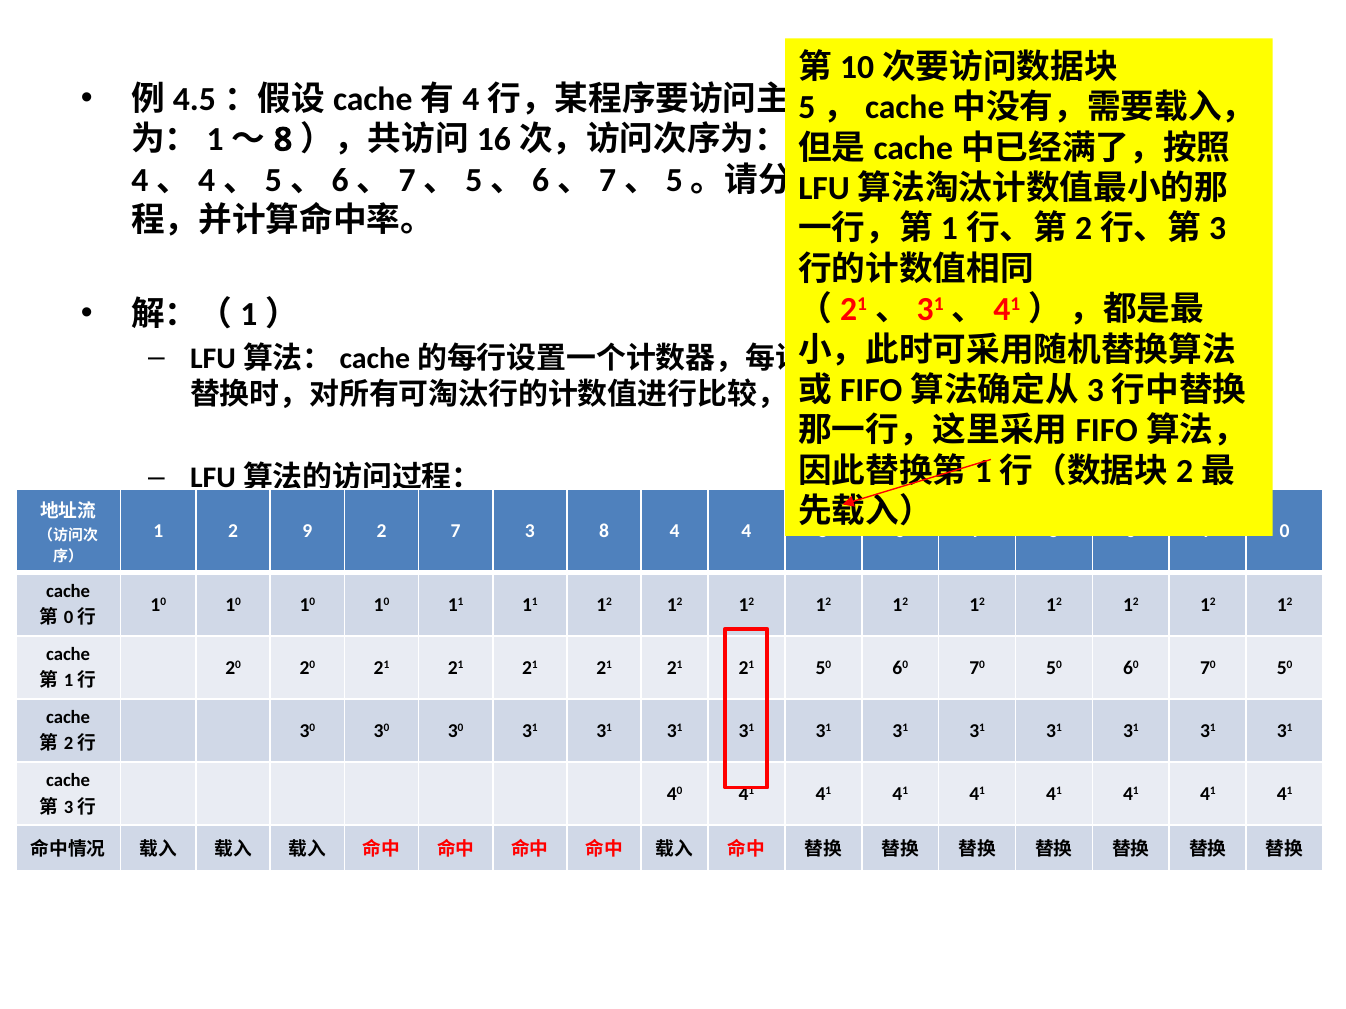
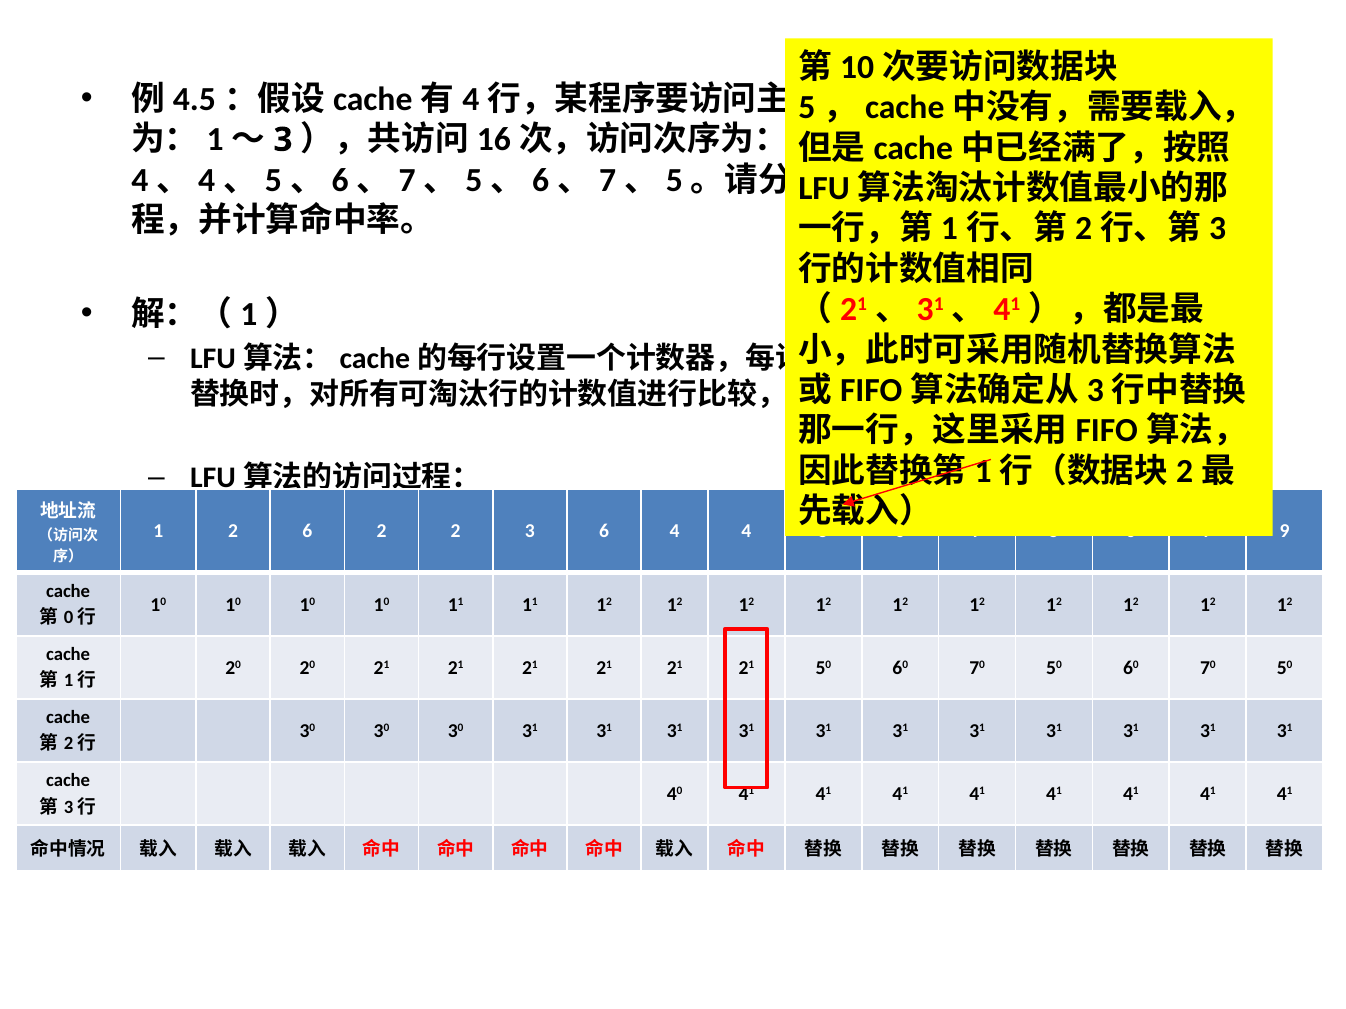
8: 8 -> 3 (283, 140)
2 9: 9 -> 6 (307, 531)
2 7: 7 -> 2 (456, 531)
3 8: 8 -> 6 (604, 531)
0: 0 -> 9 (1285, 531)
